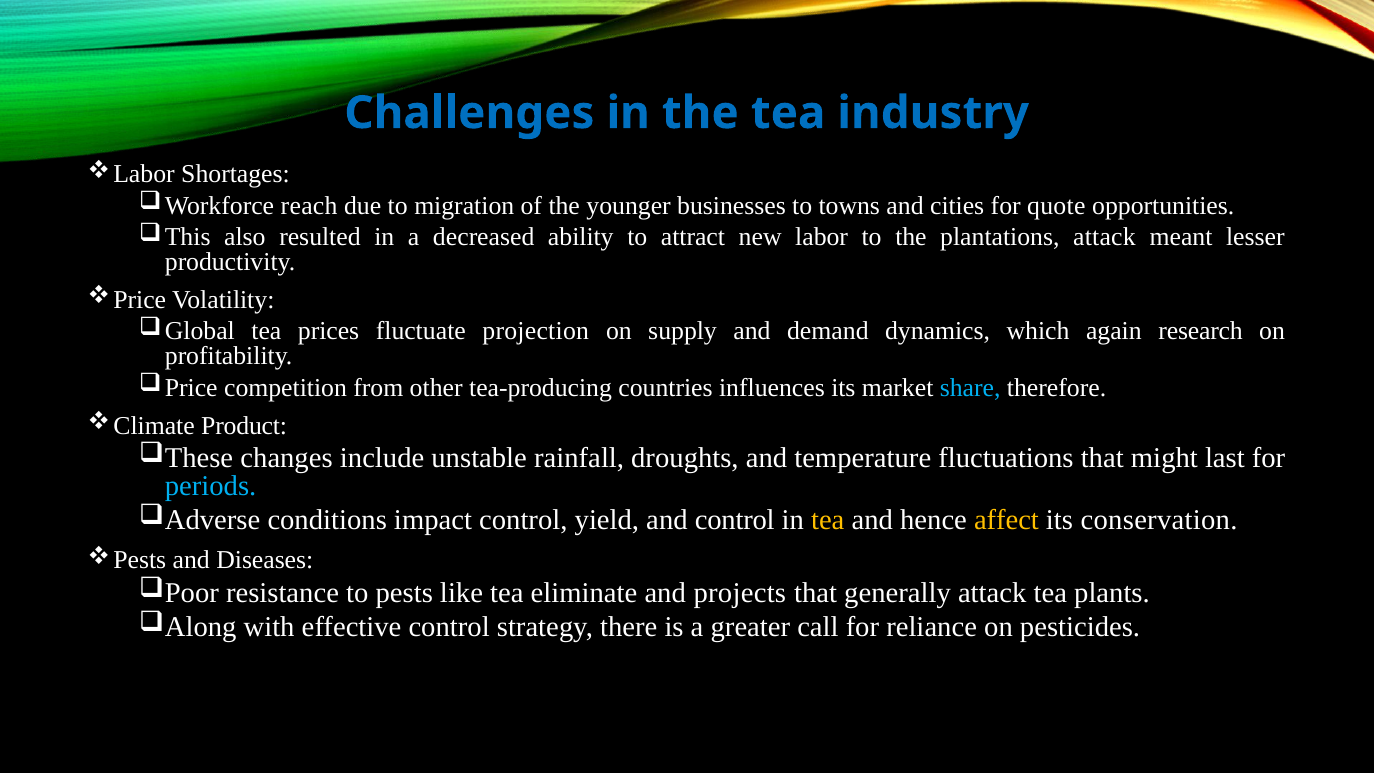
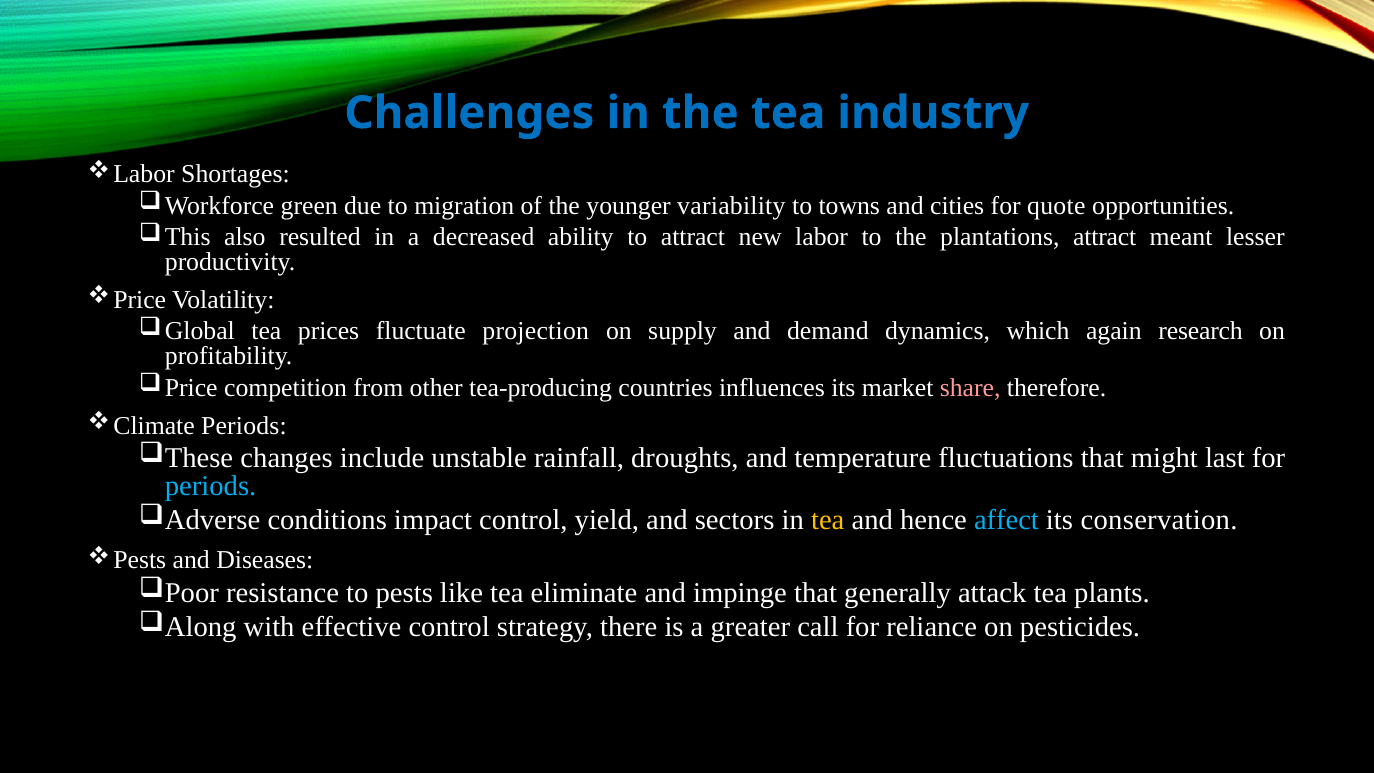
reach: reach -> green (309, 205)
businesses: businesses -> variability (731, 205)
plantations attack: attack -> attract (1105, 237)
share colour: light blue -> pink (970, 388)
Product: Product -> Periods (244, 426)
and control: control -> sectors (735, 520)
affect colour: yellow -> light blue (1006, 520)
projects: projects -> impinge (740, 593)
